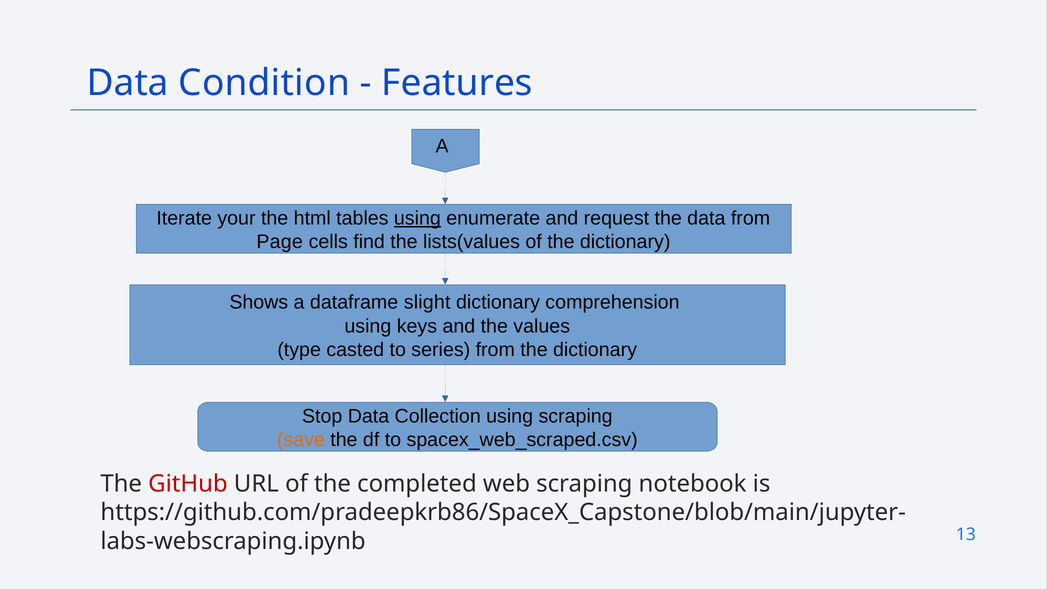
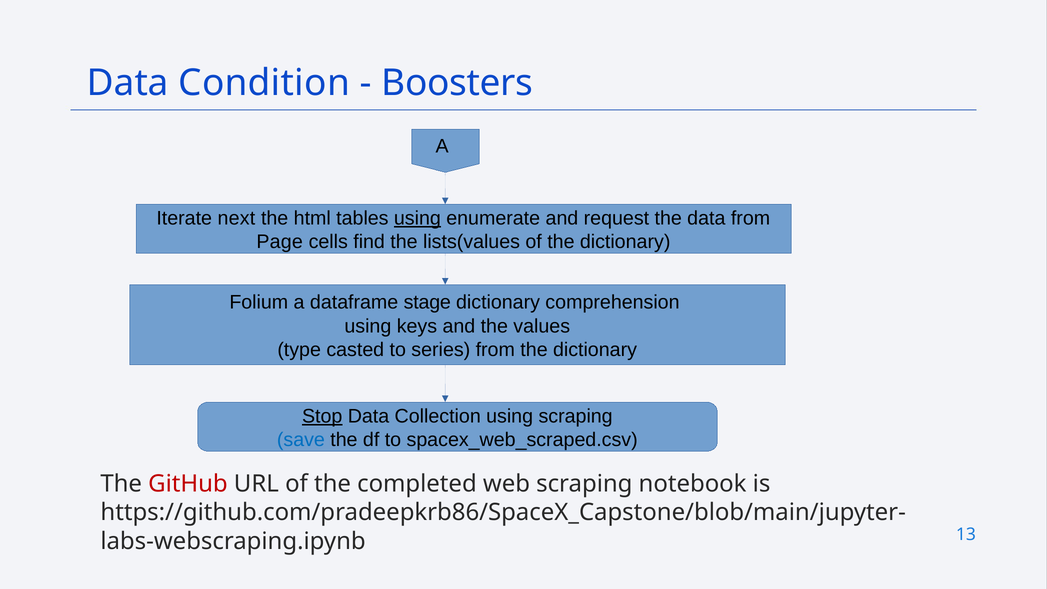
Features: Features -> Boosters (457, 83)
your: your -> next (236, 218)
Shows: Shows -> Folium (259, 302)
slight: slight -> stage (427, 302)
Stop underline: none -> present (322, 416)
save colour: orange -> blue (301, 440)
